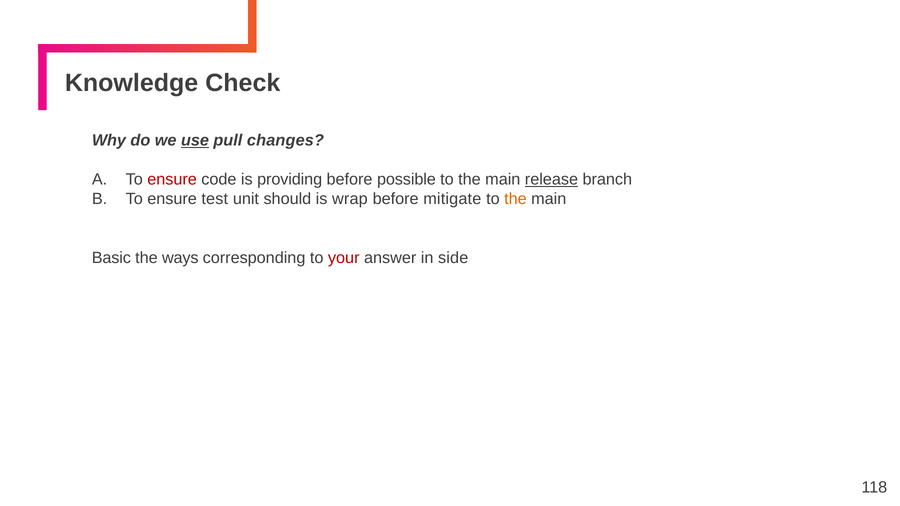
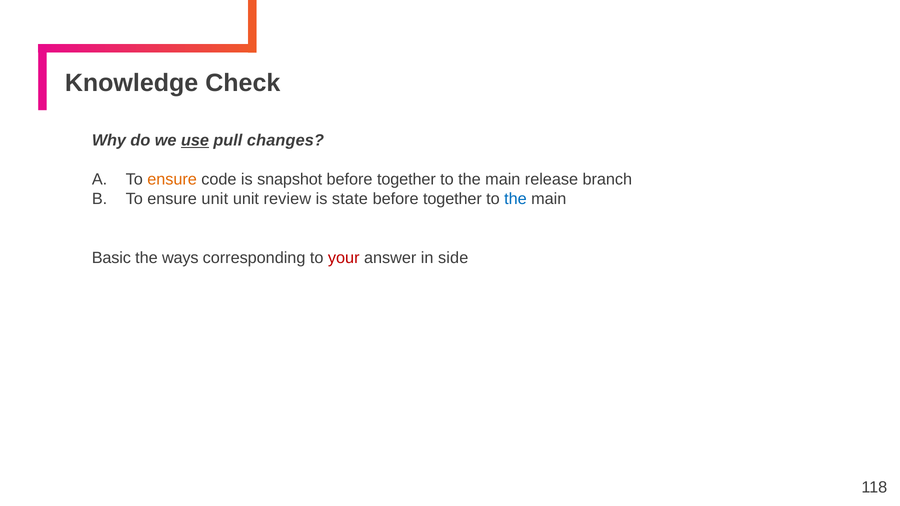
ensure colour: red -> orange (172, 180)
providing: providing -> snapshot (290, 180)
possible: possible -> together (406, 180)
release underline: present -> none (551, 180)
ensure test: test -> unit (215, 199)
should: should -> review (287, 199)
wrap: wrap -> state (350, 199)
mitigate: mitigate -> together (452, 199)
the colour: orange -> blue (515, 199)
